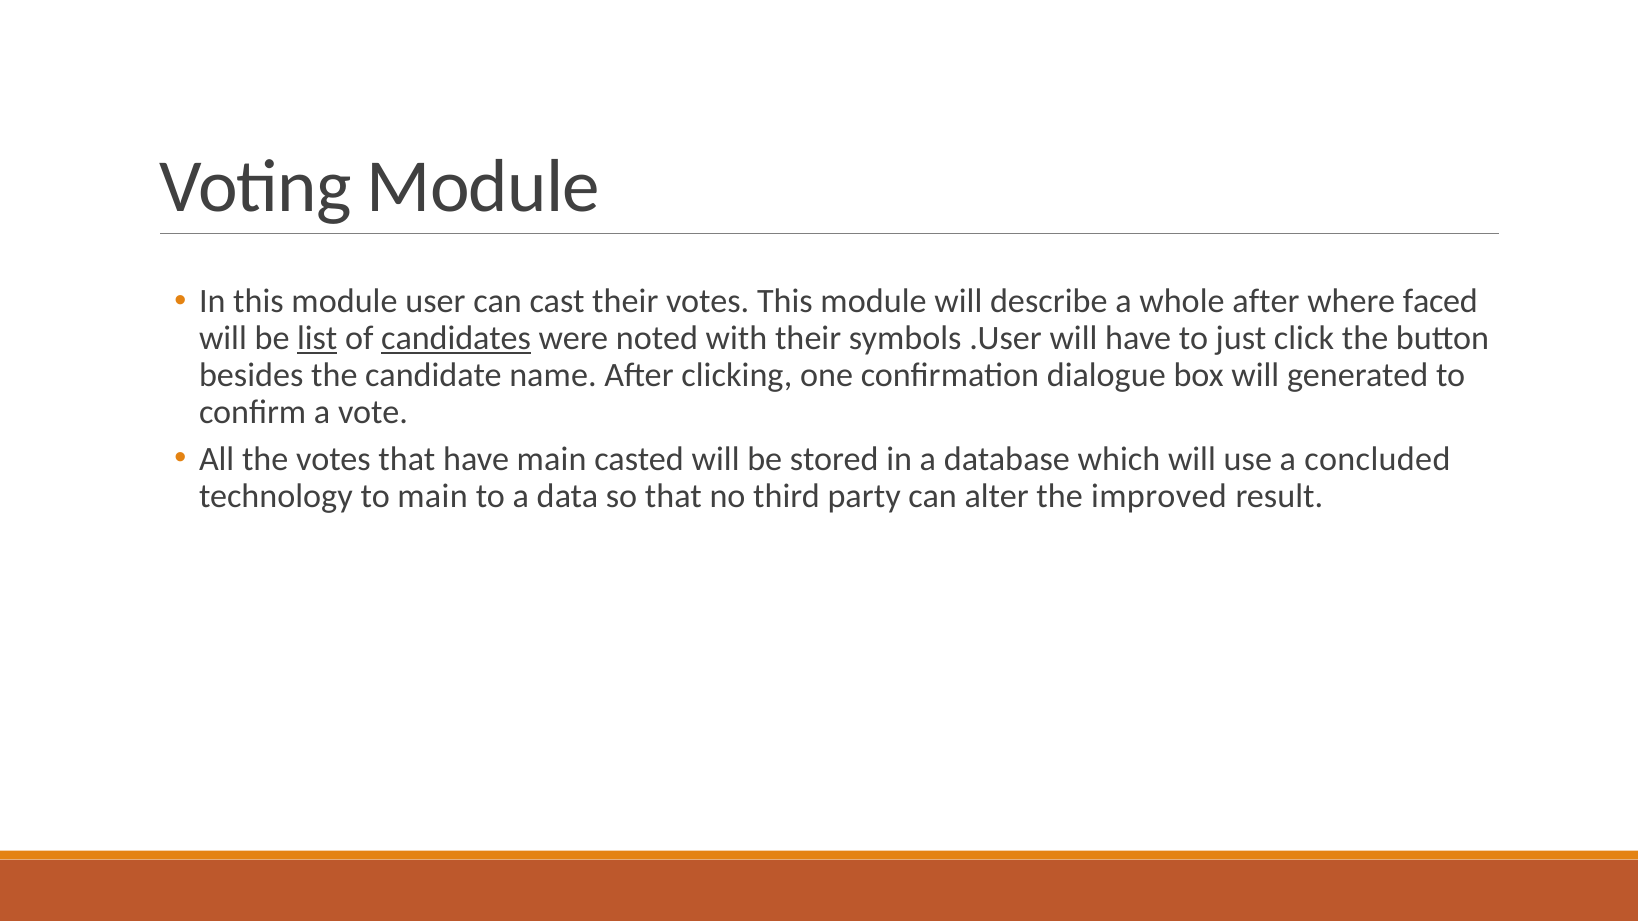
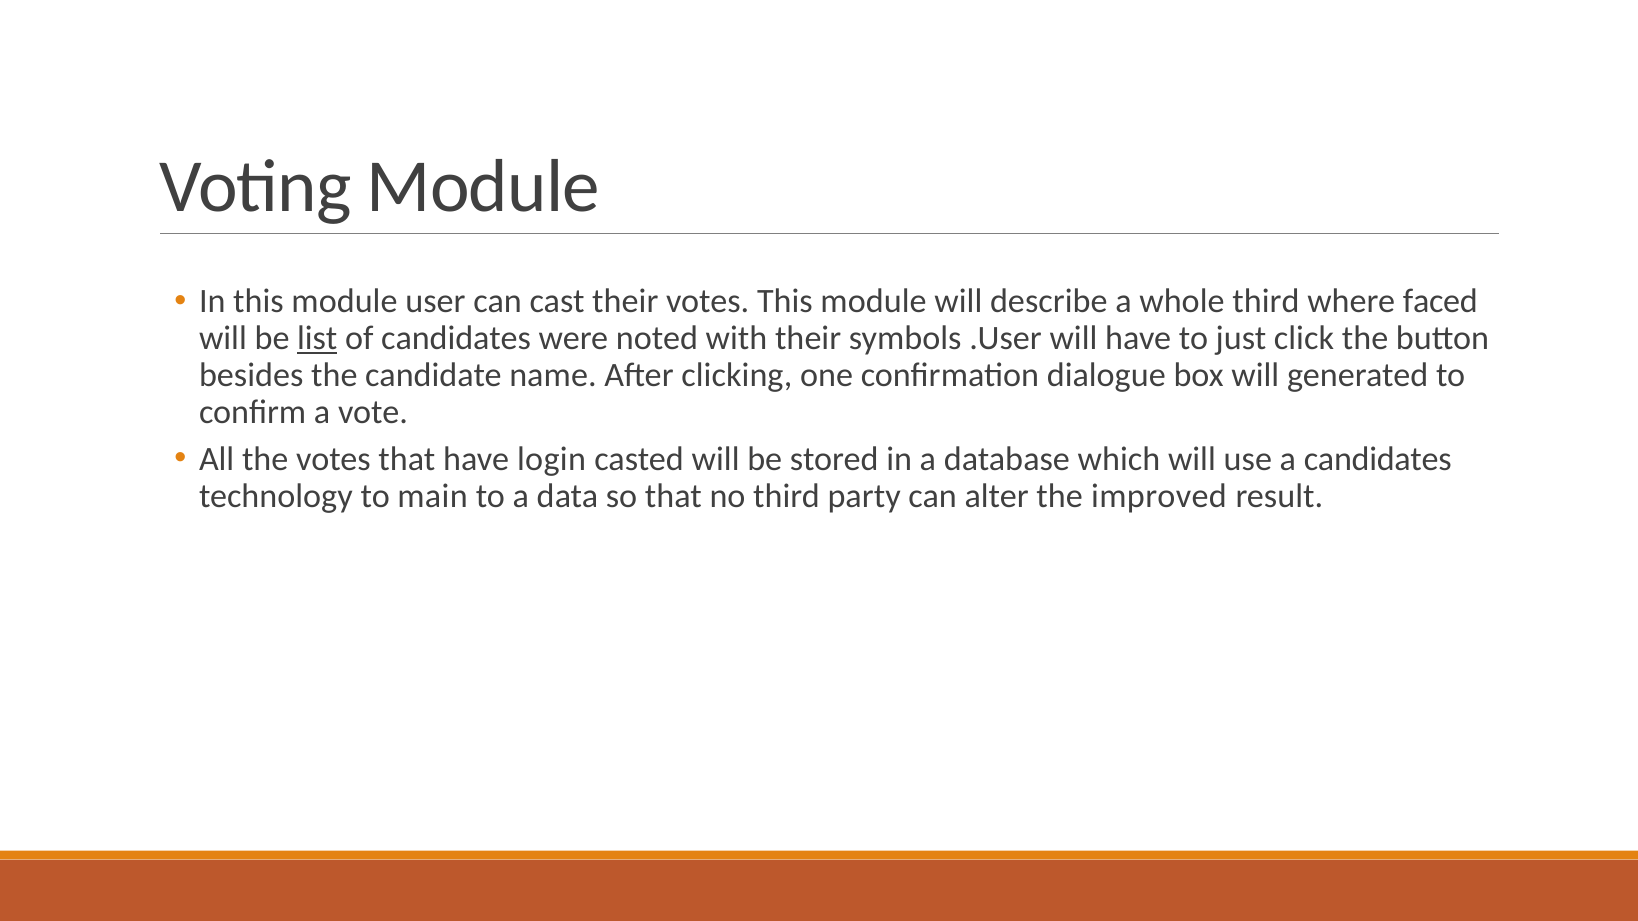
whole after: after -> third (1266, 301)
candidates underline: present -> none (456, 338)
have main: main -> login (552, 459)
a concluded: concluded -> candidates (1378, 459)
